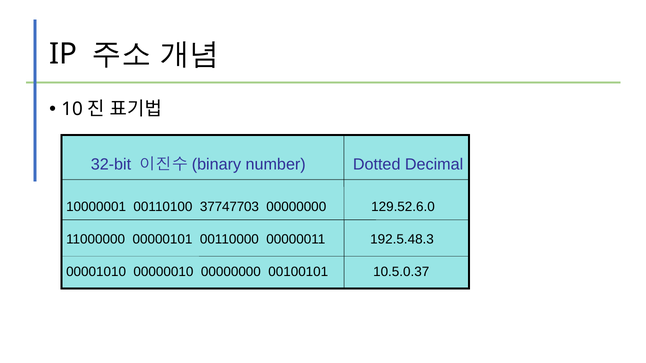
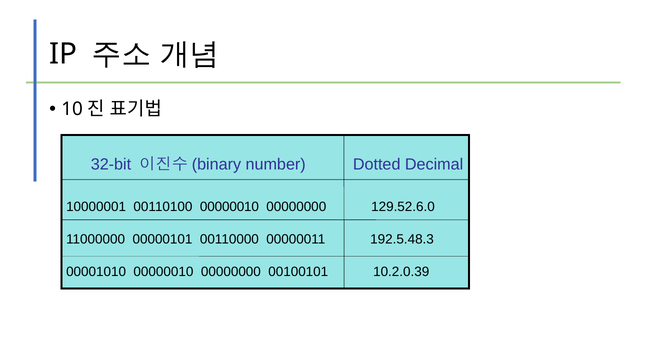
00110100 37747703: 37747703 -> 00000010 (229, 207)
10.5.0.37: 10.5.0.37 -> 10.2.0.39 (401, 272)
